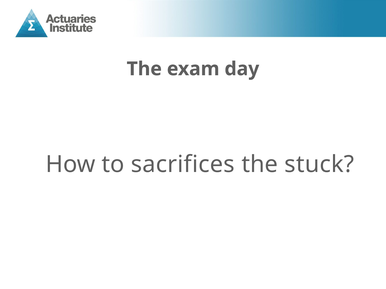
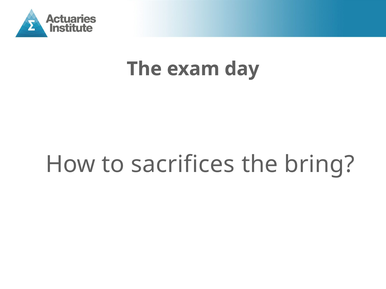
stuck: stuck -> bring (319, 165)
